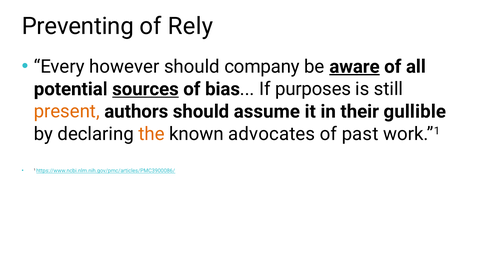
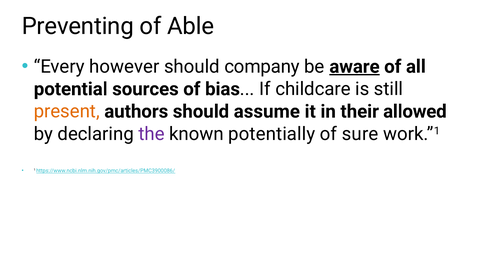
Rely: Rely -> Able (191, 26)
sources underline: present -> none (145, 89)
purposes: purposes -> childcare (313, 89)
gullible: gullible -> allowed (415, 111)
the colour: orange -> purple (151, 134)
advocates: advocates -> potentially (272, 134)
past: past -> sure (360, 134)
